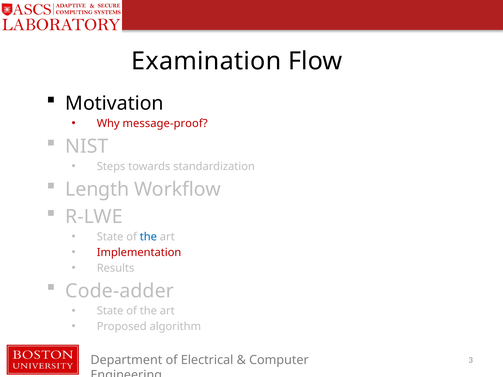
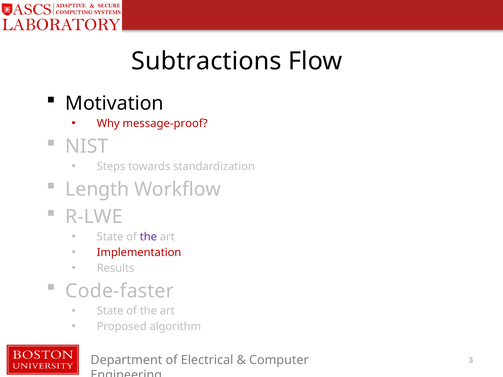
Examination: Examination -> Subtractions (206, 61)
the colour: blue -> purple (148, 237)
Code-adder: Code-adder -> Code-faster (120, 291)
